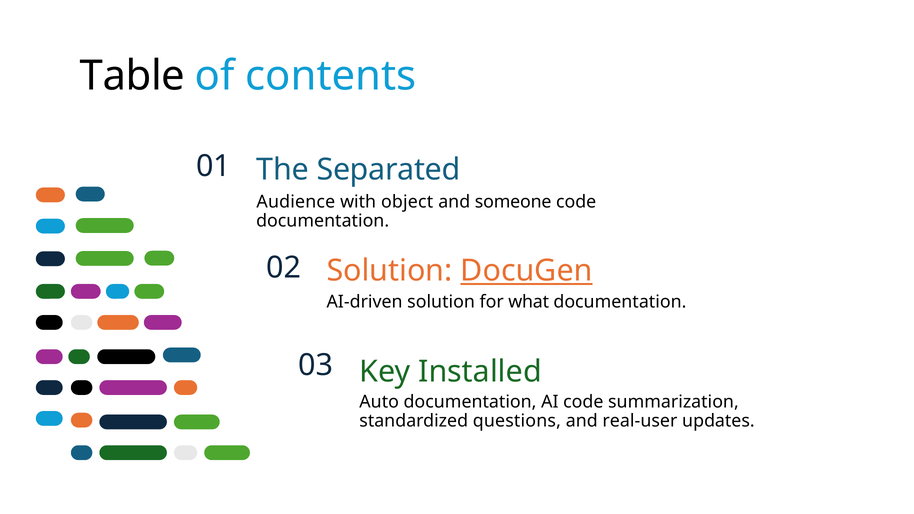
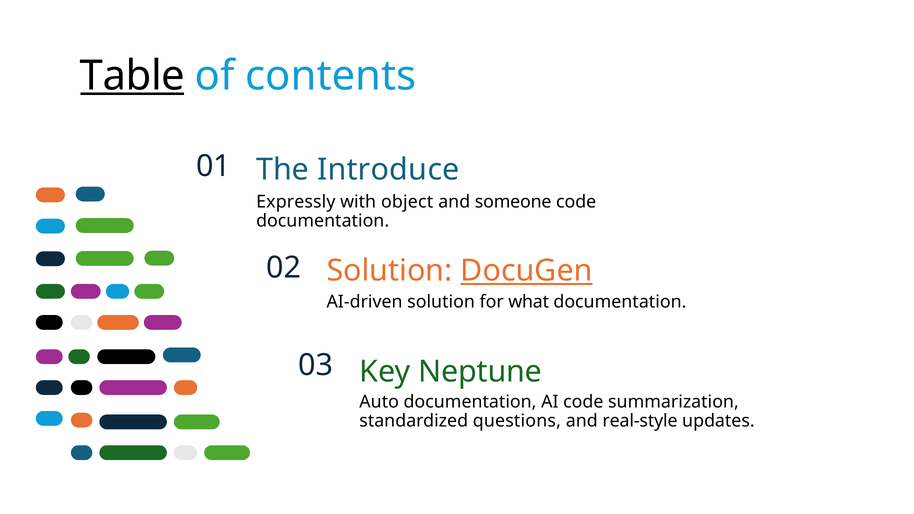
Table underline: none -> present (132, 76)
Separated: Separated -> Introduce (388, 170)
Audience: Audience -> Expressly (296, 202)
Installed: Installed -> Neptune (480, 372)
real-user: real-user -> real-style (640, 421)
